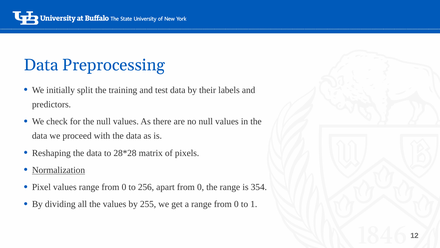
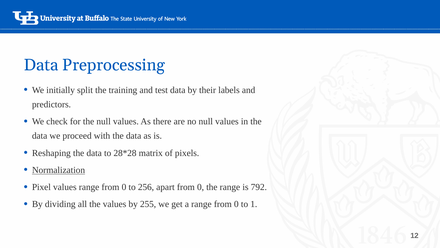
354: 354 -> 792 (259, 187)
